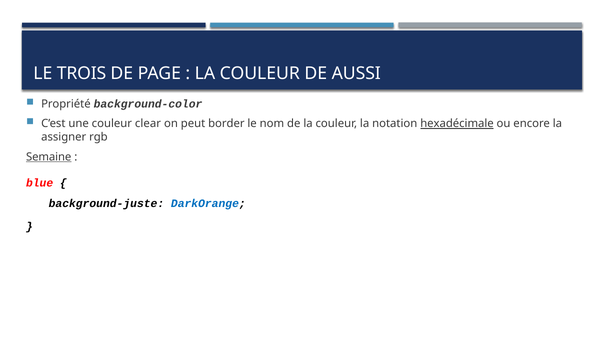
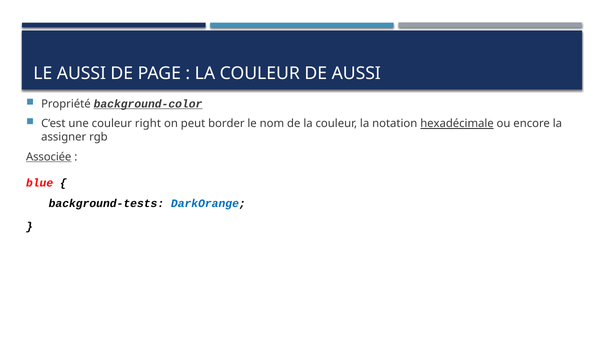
LE TROIS: TROIS -> AUSSI (81, 73)
background-color underline: none -> present (148, 104)
clear: clear -> right (148, 123)
Semaine: Semaine -> Associée (49, 157)
background-juste: background-juste -> background-tests (106, 203)
